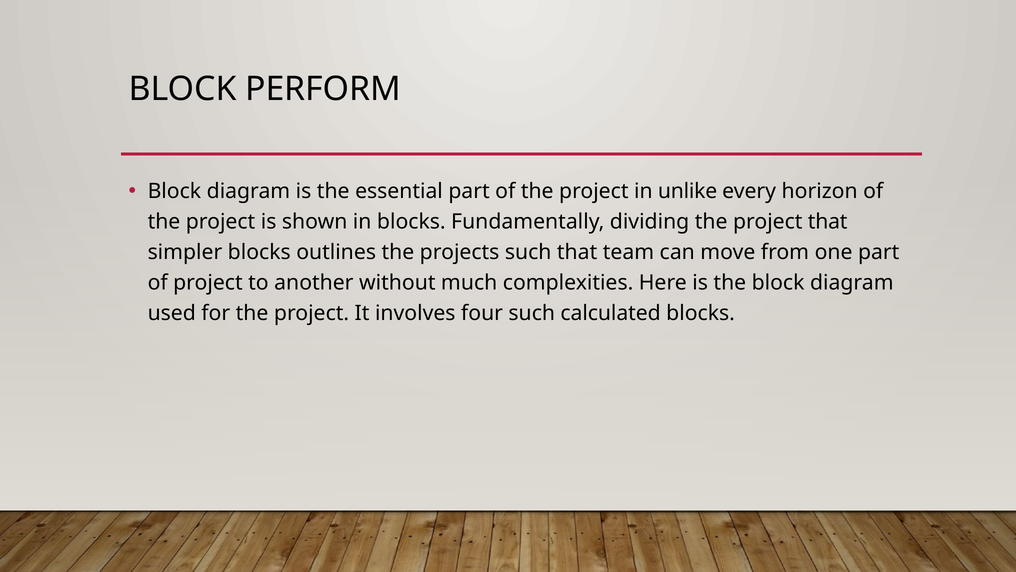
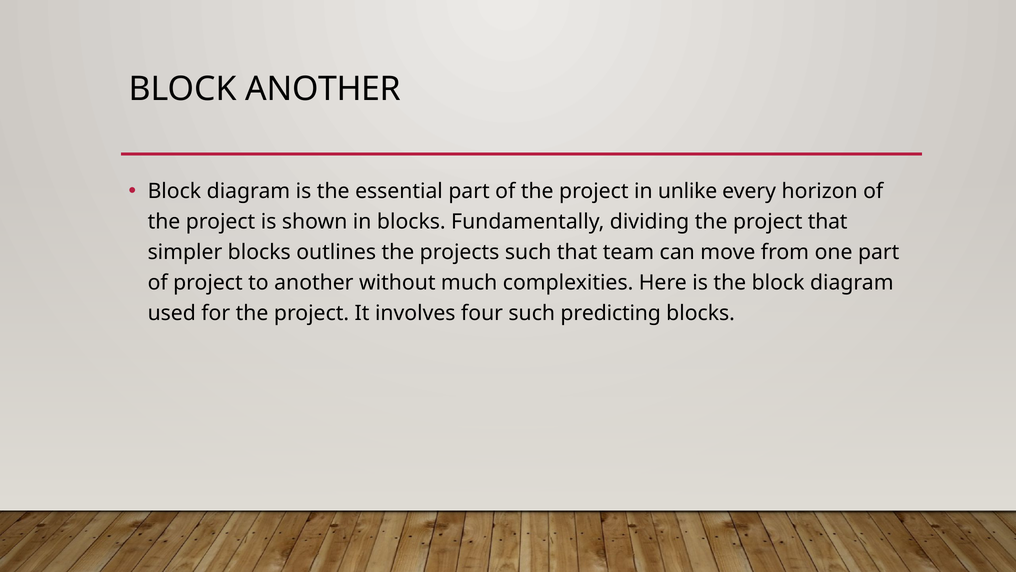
BLOCK PERFORM: PERFORM -> ANOTHER (323, 89)
calculated: calculated -> predicting (611, 313)
